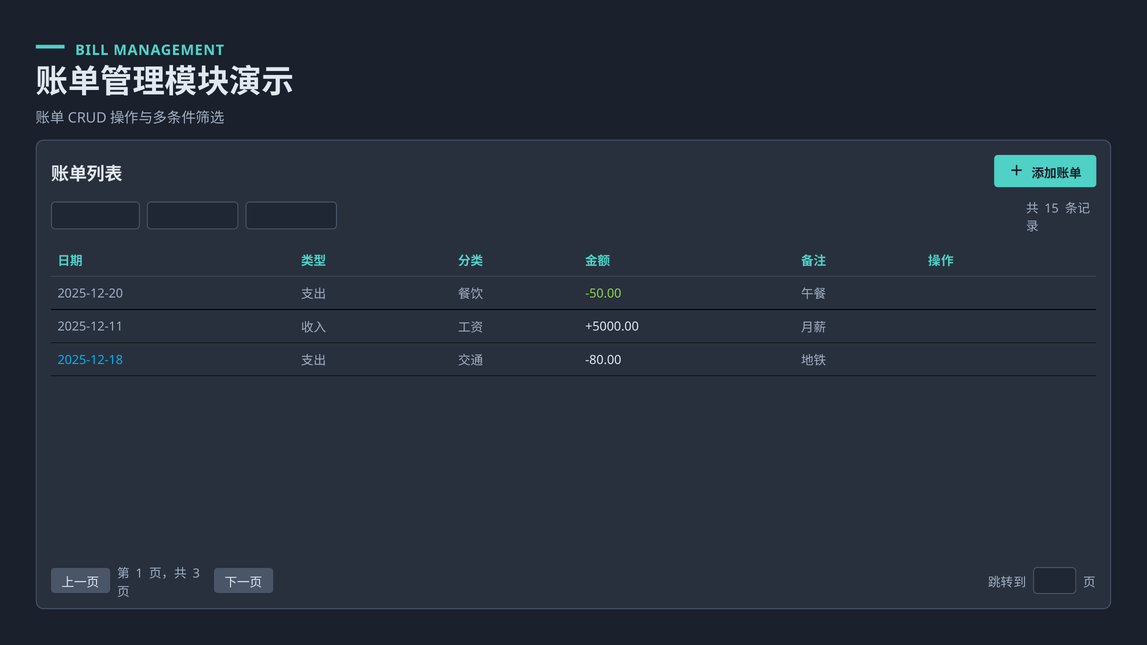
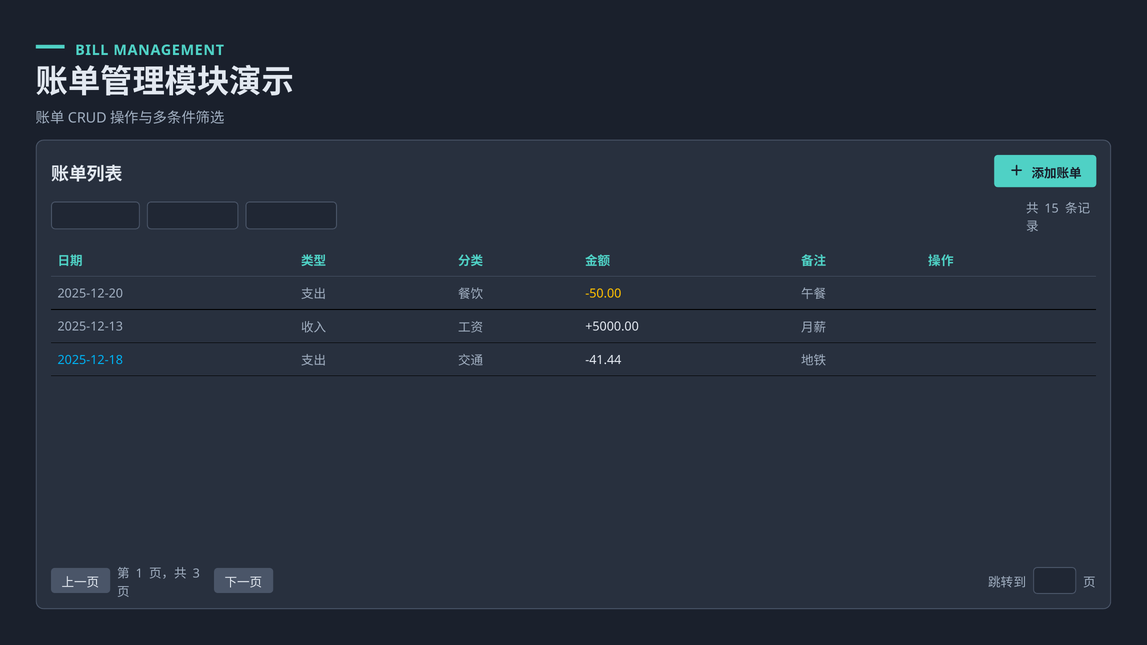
-50.00 colour: light green -> yellow (603, 294)
2025-12-11: 2025-12-11 -> 2025-12-13 (90, 327)
-80.00: -80.00 -> -41.44 (603, 360)
